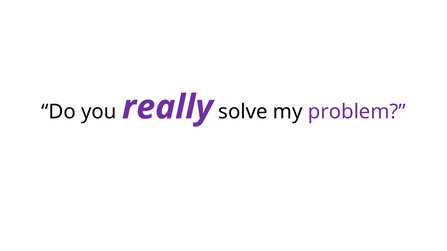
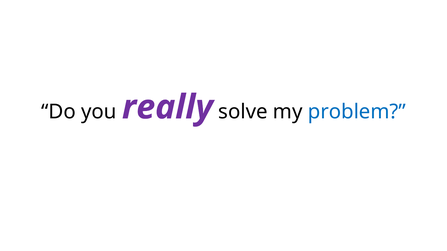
problem colour: purple -> blue (357, 112)
